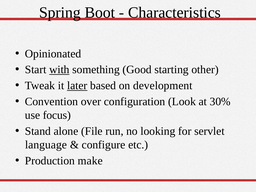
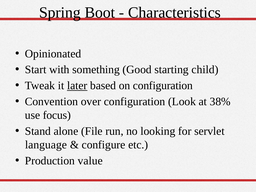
with underline: present -> none (59, 70)
other: other -> child (205, 70)
on development: development -> configuration (163, 86)
30%: 30% -> 38% (220, 101)
make: make -> value (90, 161)
